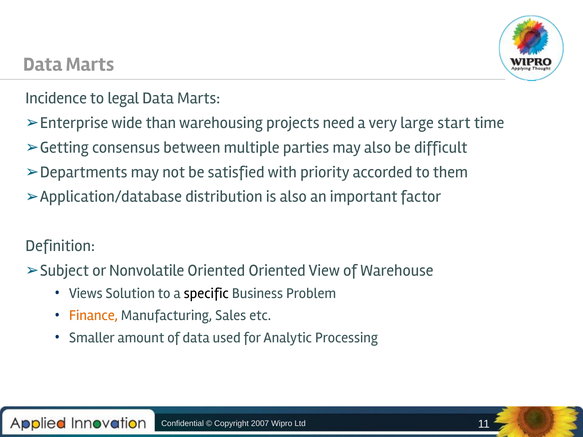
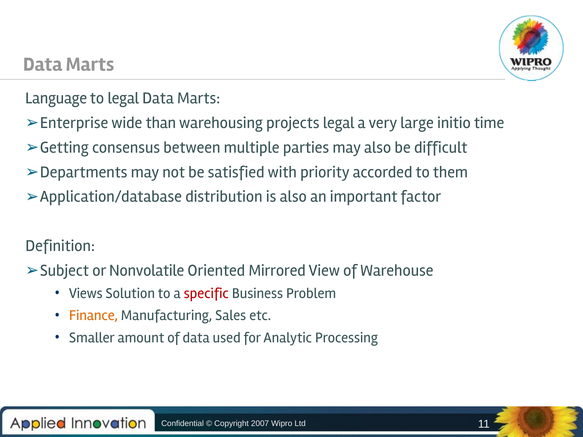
Incidence: Incidence -> Language (56, 98)
projects need: need -> legal (339, 123)
start: start -> initio (454, 123)
Oriented Oriented: Oriented -> Mirrored (277, 271)
specific colour: black -> red (206, 294)
